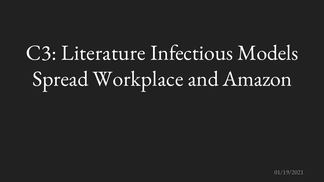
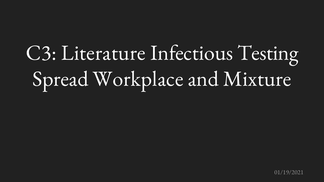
Models: Models -> Testing (268, 53)
Amazon: Amazon -> Mixture (257, 79)
